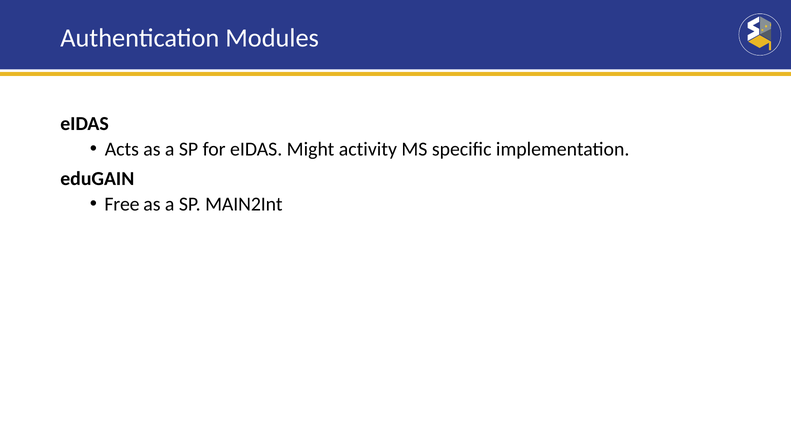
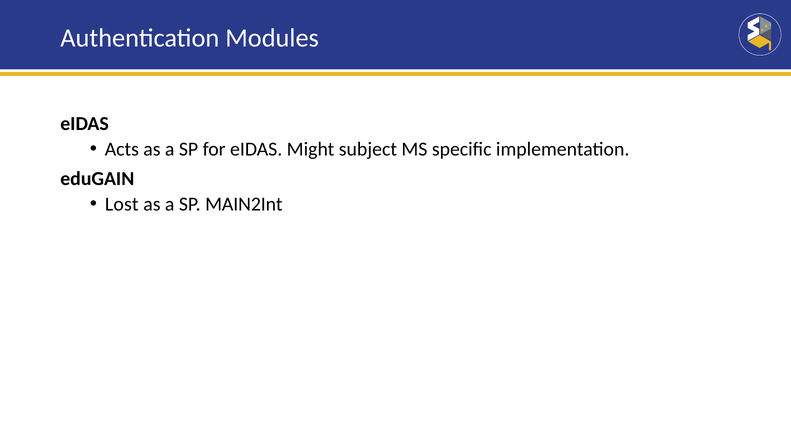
activity: activity -> subject (368, 149)
Free: Free -> Lost (122, 204)
